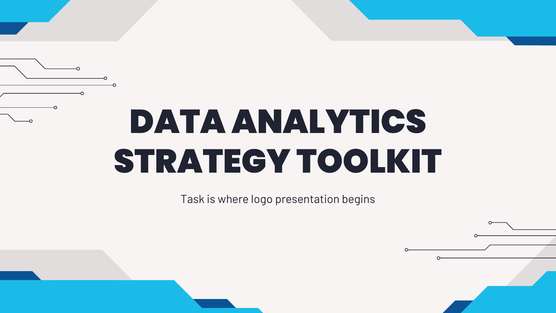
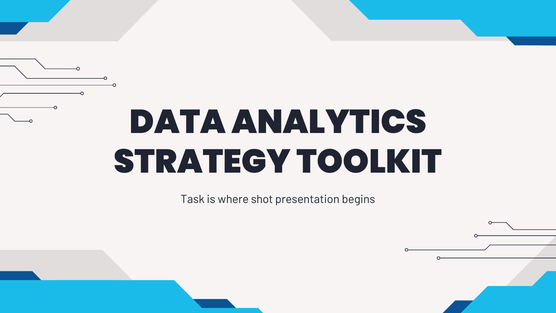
logo: logo -> shot (262, 199)
